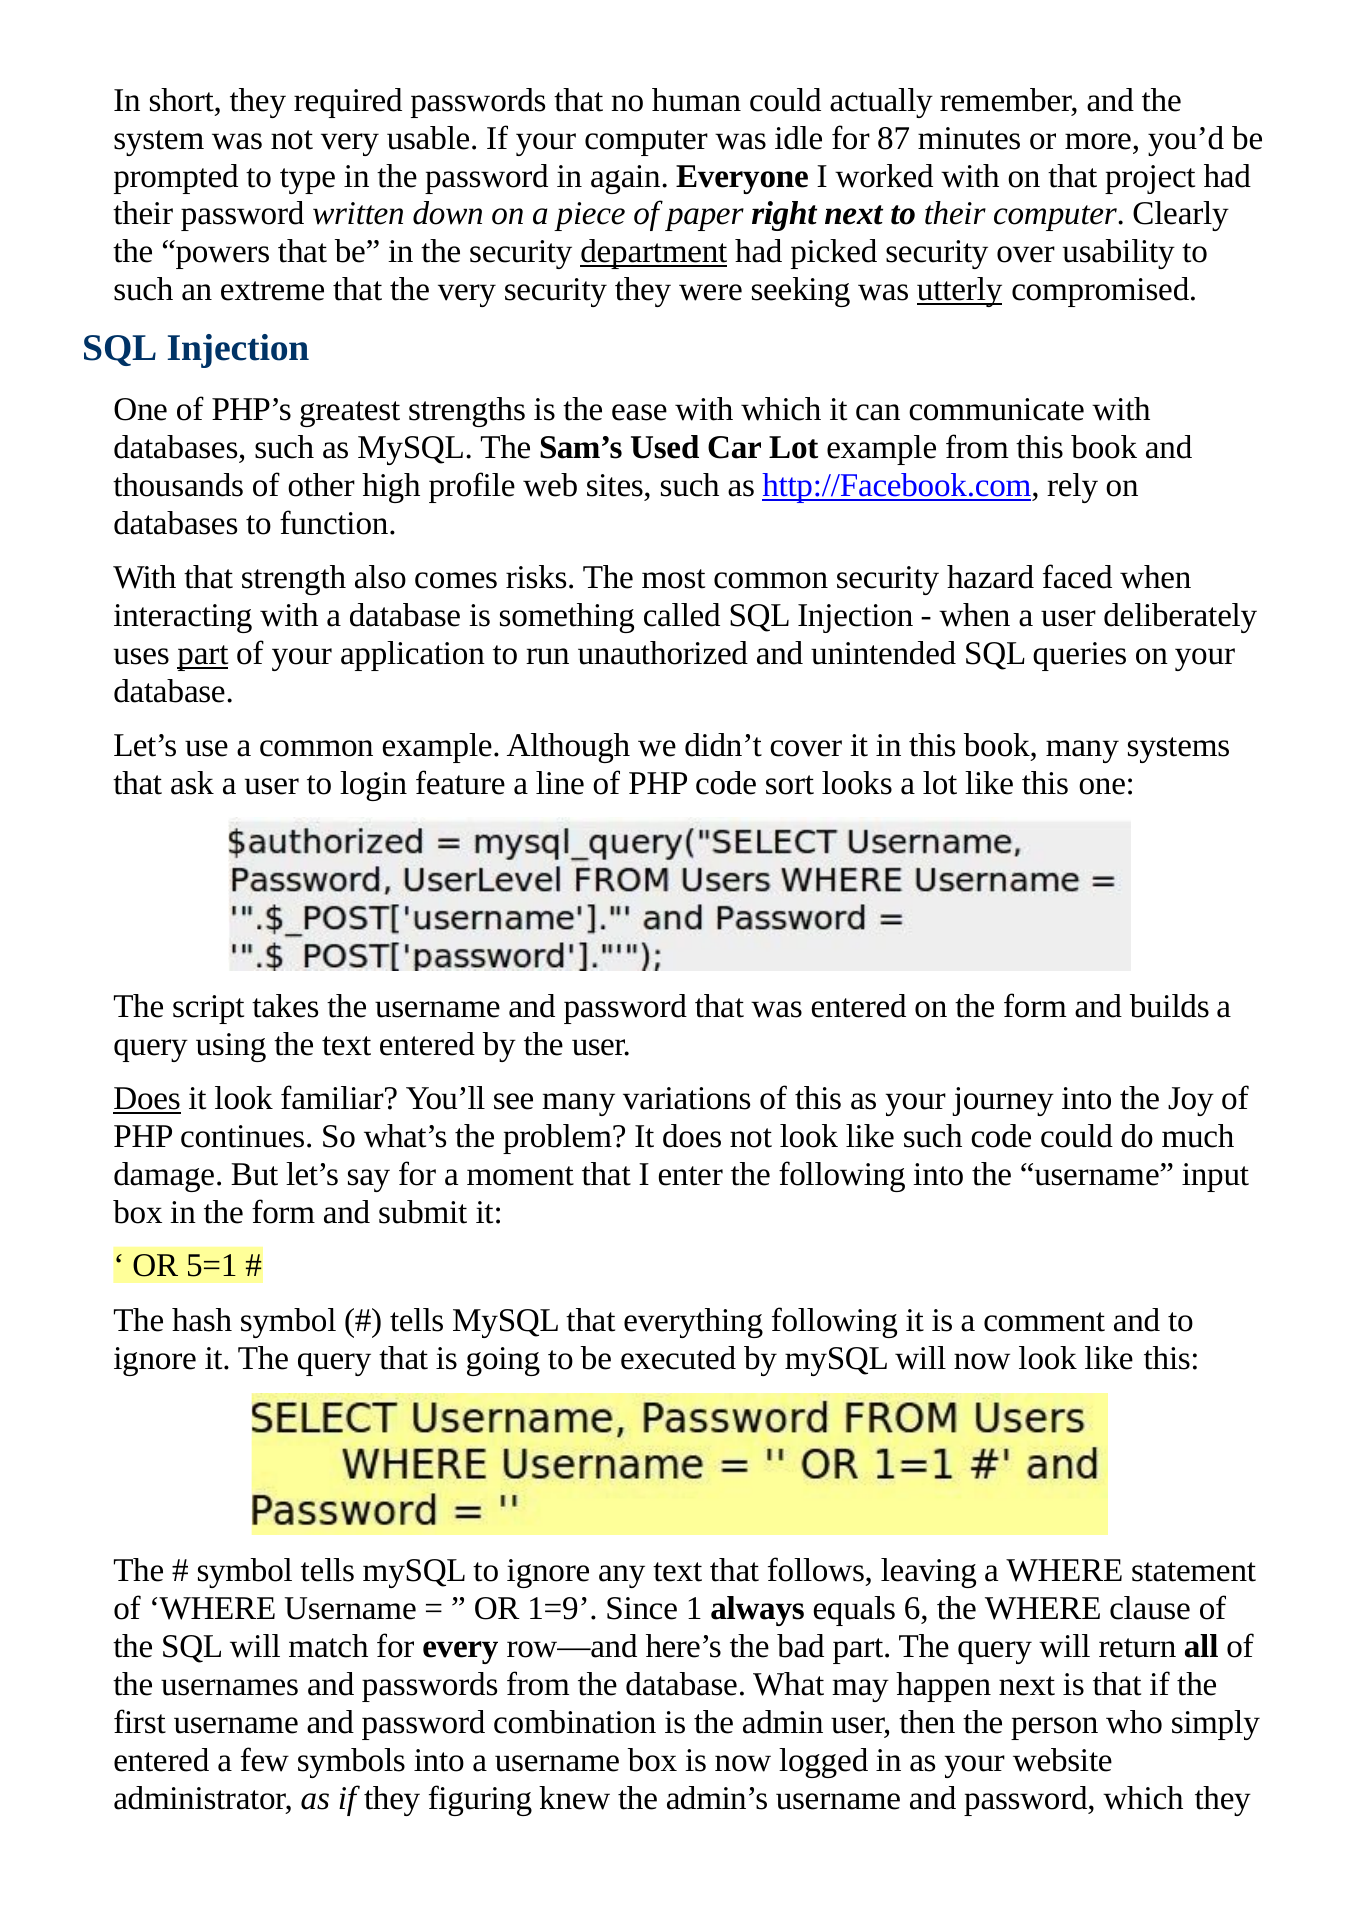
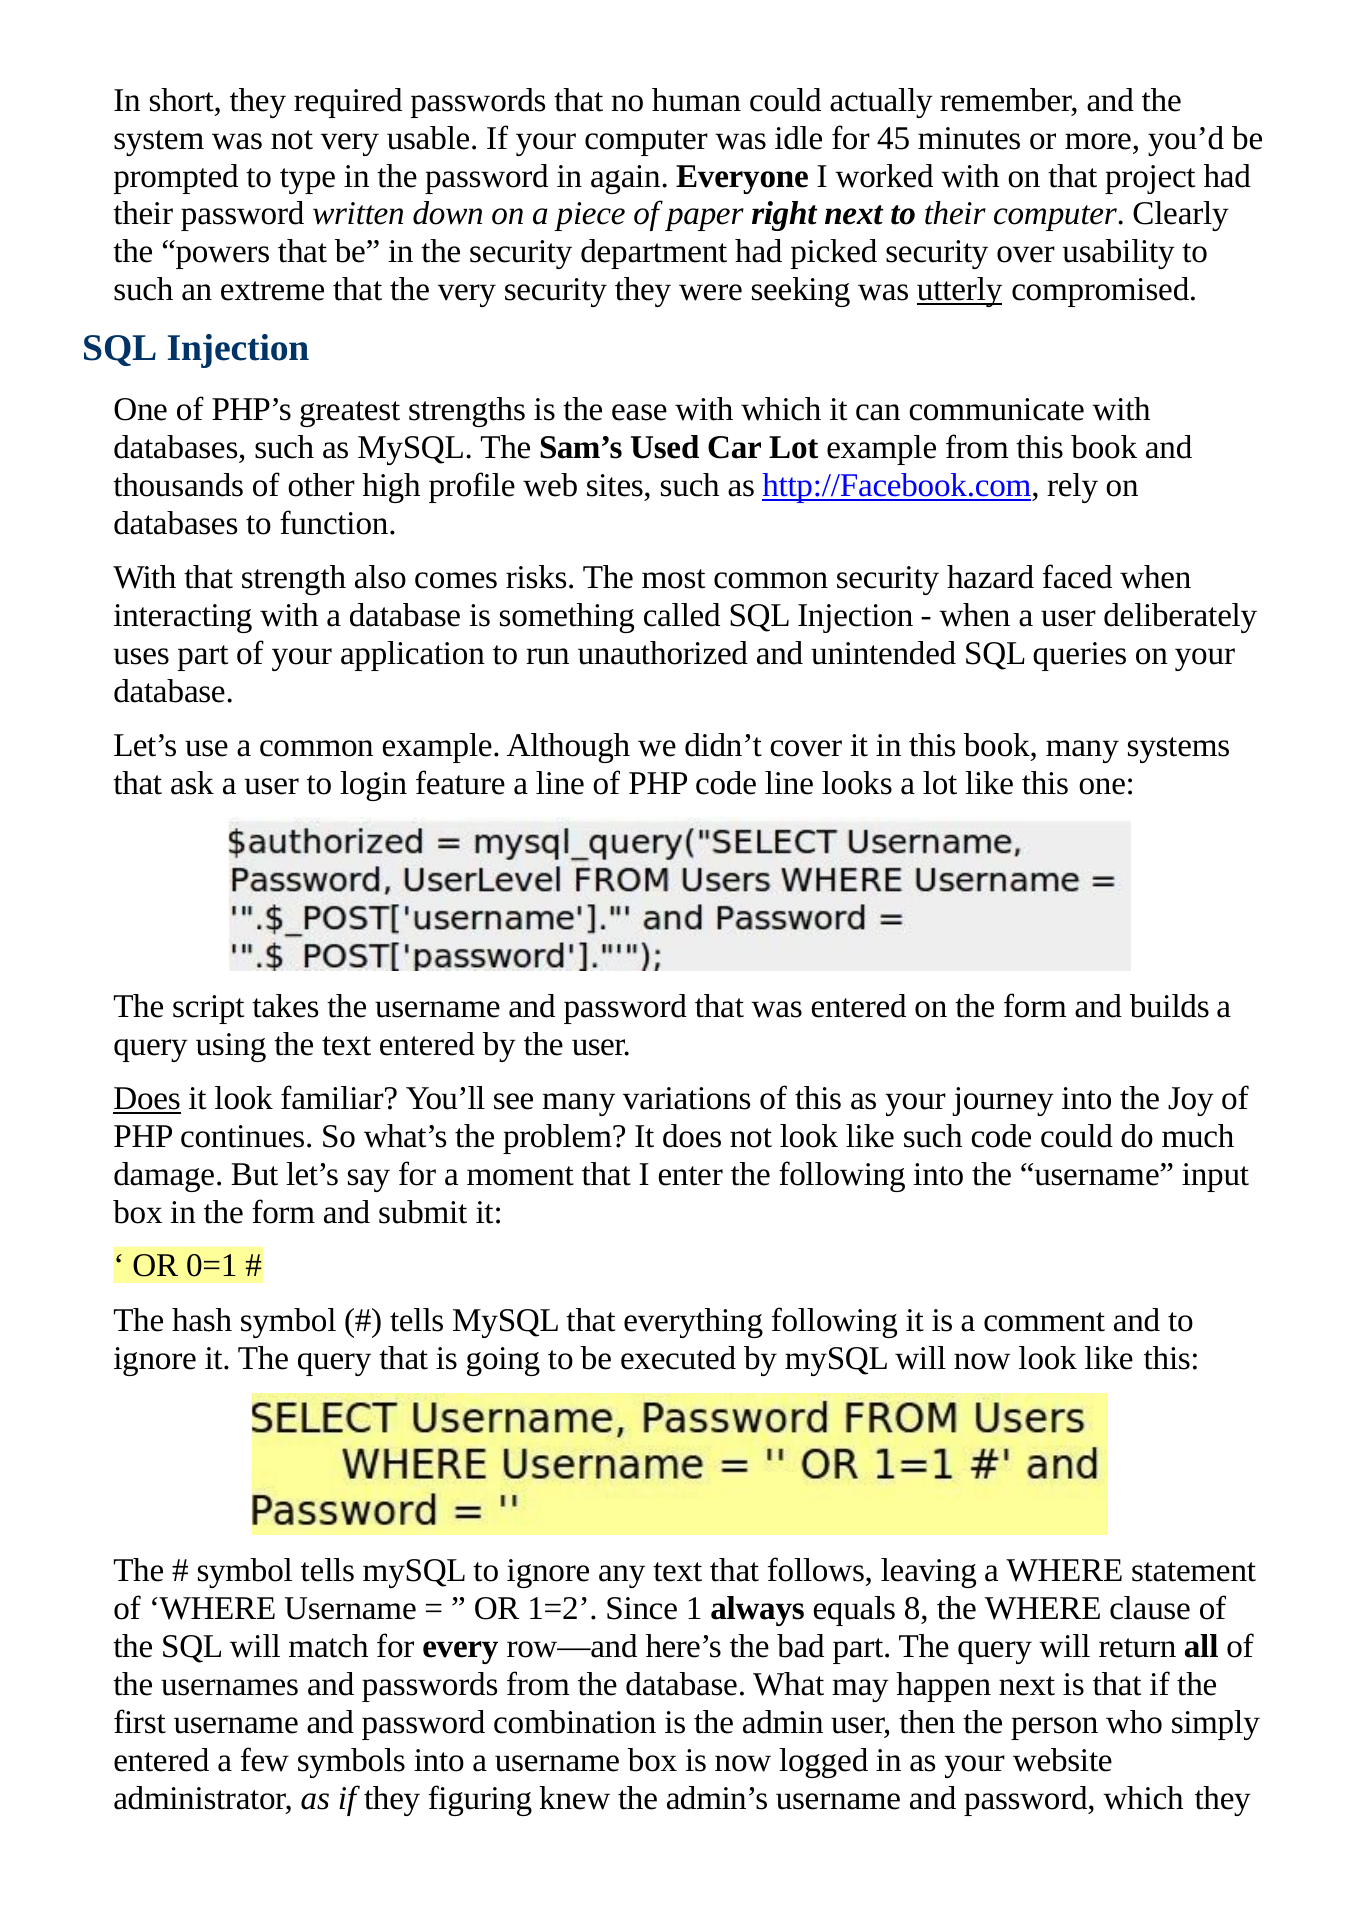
87: 87 -> 45 (894, 138)
department underline: present -> none (654, 252)
part underline: present -> none (203, 653)
code sort: sort -> line (789, 783)
5=1: 5=1 -> 0=1 (212, 1266)
1=9: 1=9 -> 1=2 (563, 1609)
6: 6 -> 8 (916, 1609)
